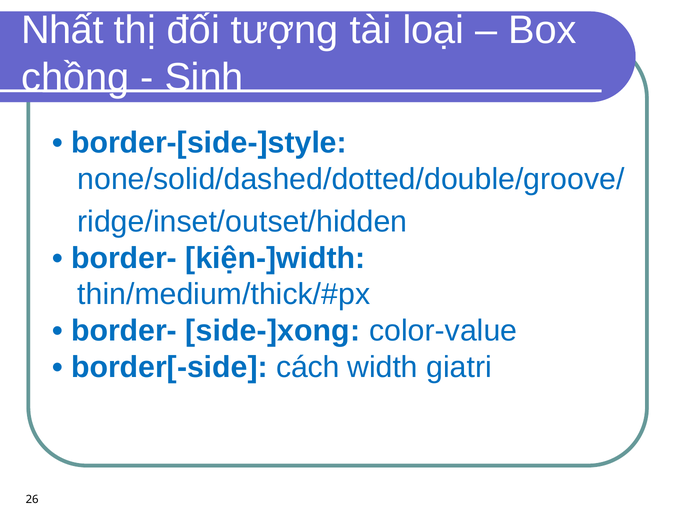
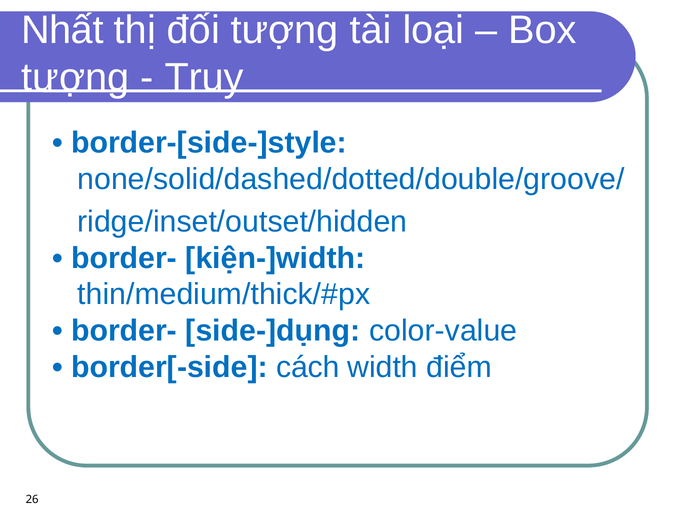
chồng: chồng -> tượng (75, 78)
Sinh: Sinh -> Truy (204, 78)
side-]xong: side-]xong -> side-]dụng (273, 331)
giatri: giatri -> điểm (459, 367)
